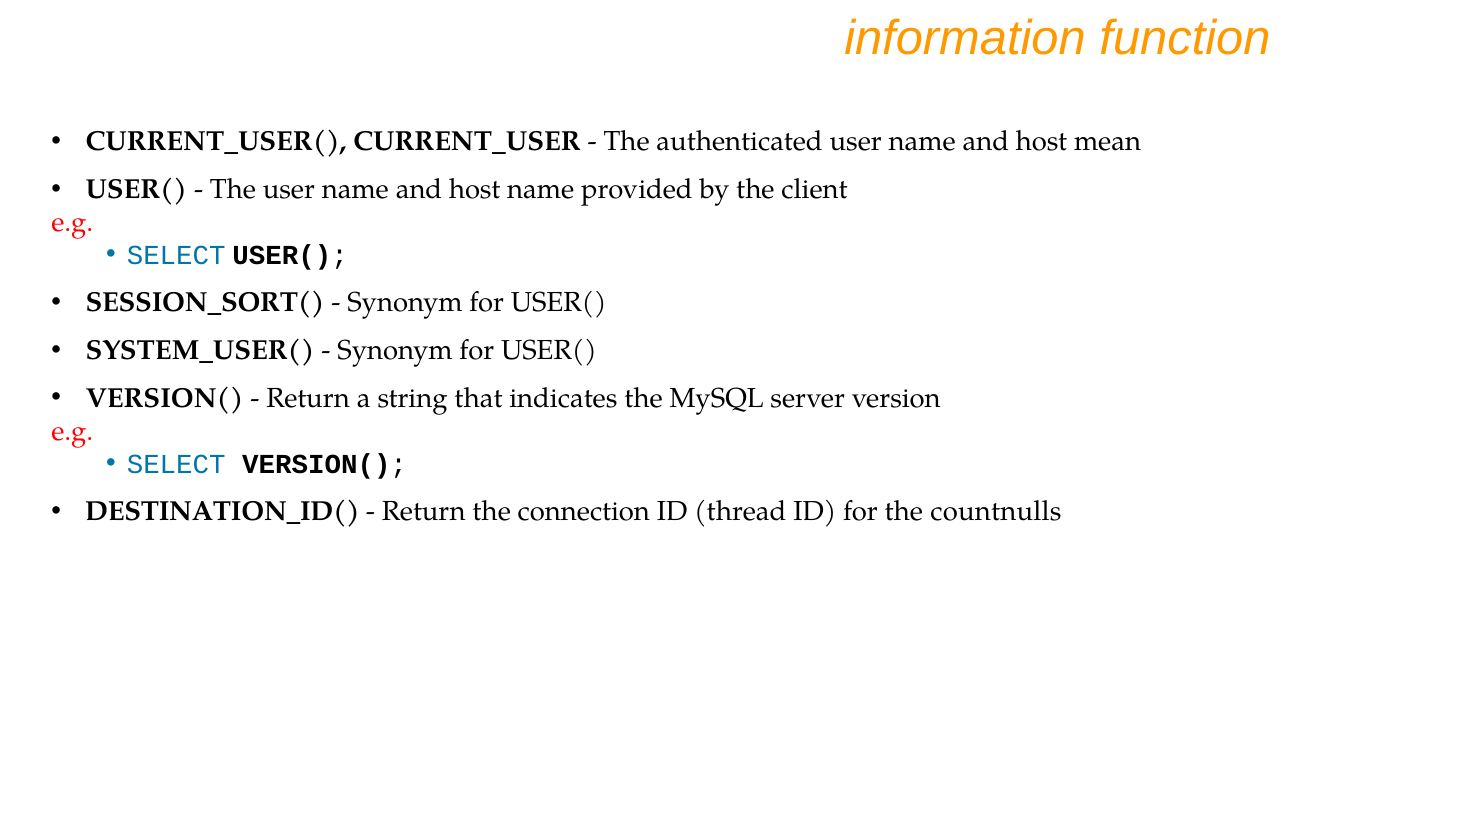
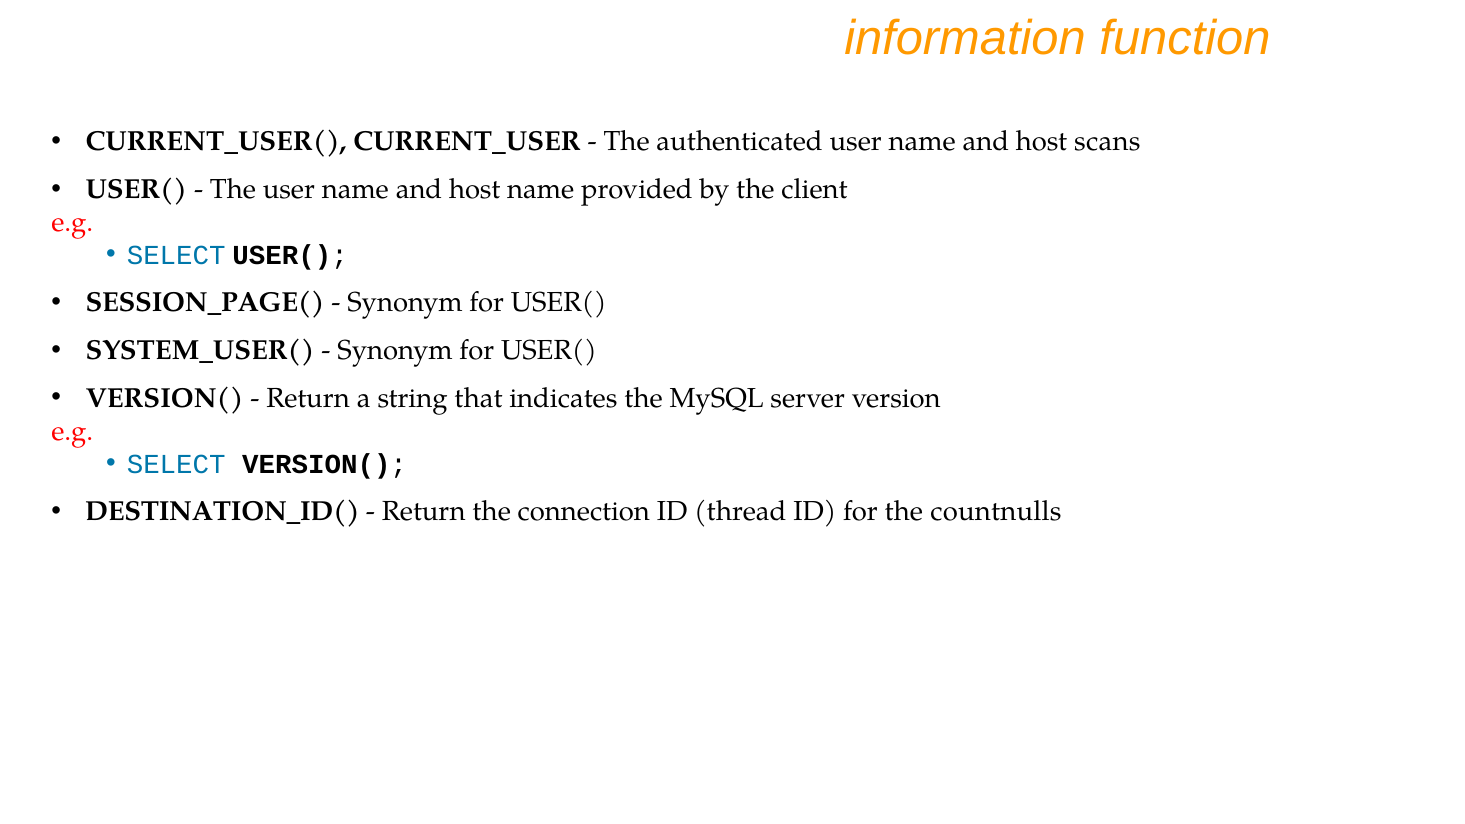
mean: mean -> scans (1107, 142)
SESSION_SORT(: SESSION_SORT( -> SESSION_PAGE( (205, 303)
